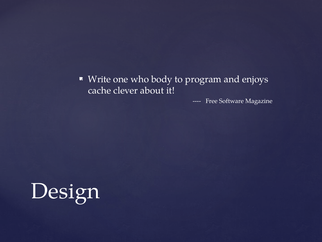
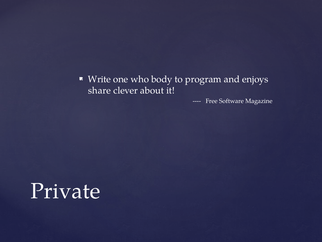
cache: cache -> share (99, 90)
Design: Design -> Private (66, 191)
